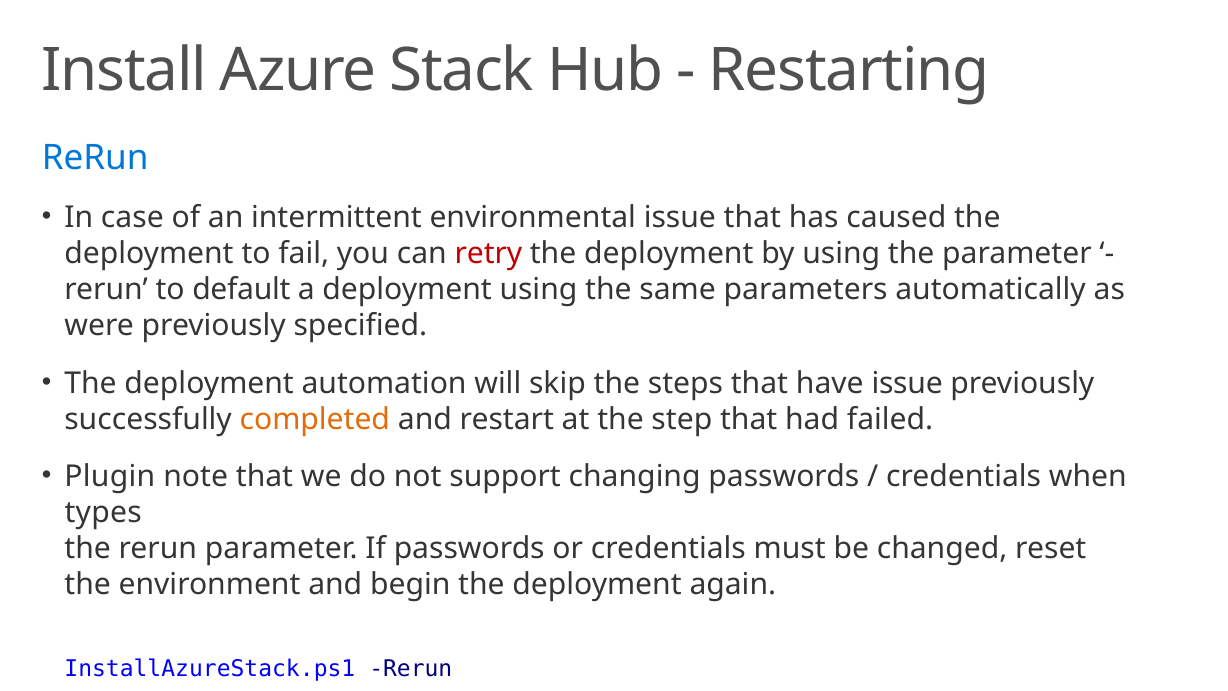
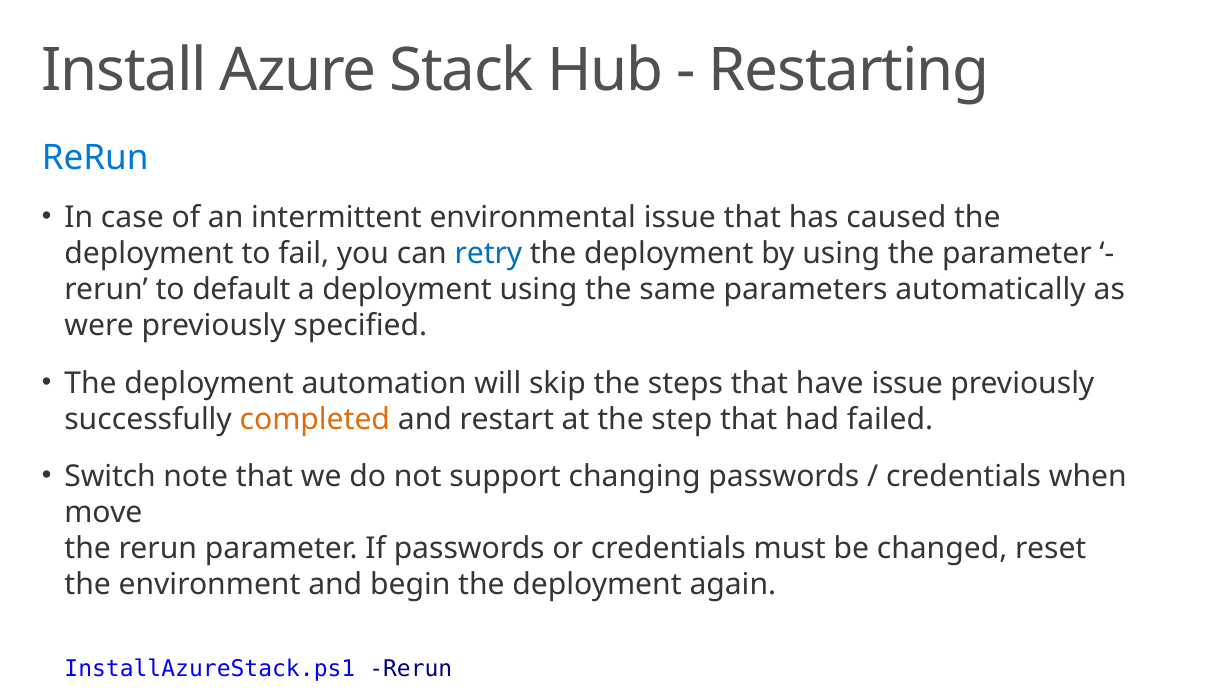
retry colour: red -> blue (488, 254)
Plugin: Plugin -> Switch (110, 476)
types: types -> move (103, 512)
